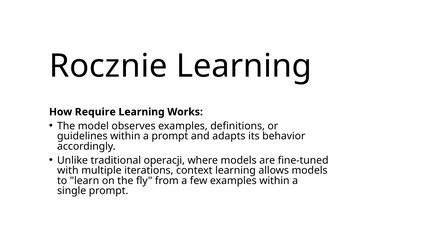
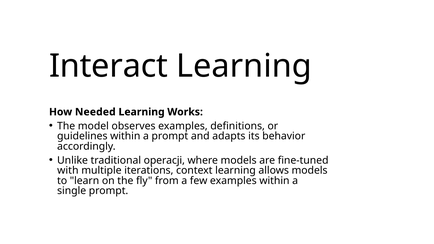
Rocznie: Rocznie -> Interact (108, 66)
Require: Require -> Needed (95, 112)
